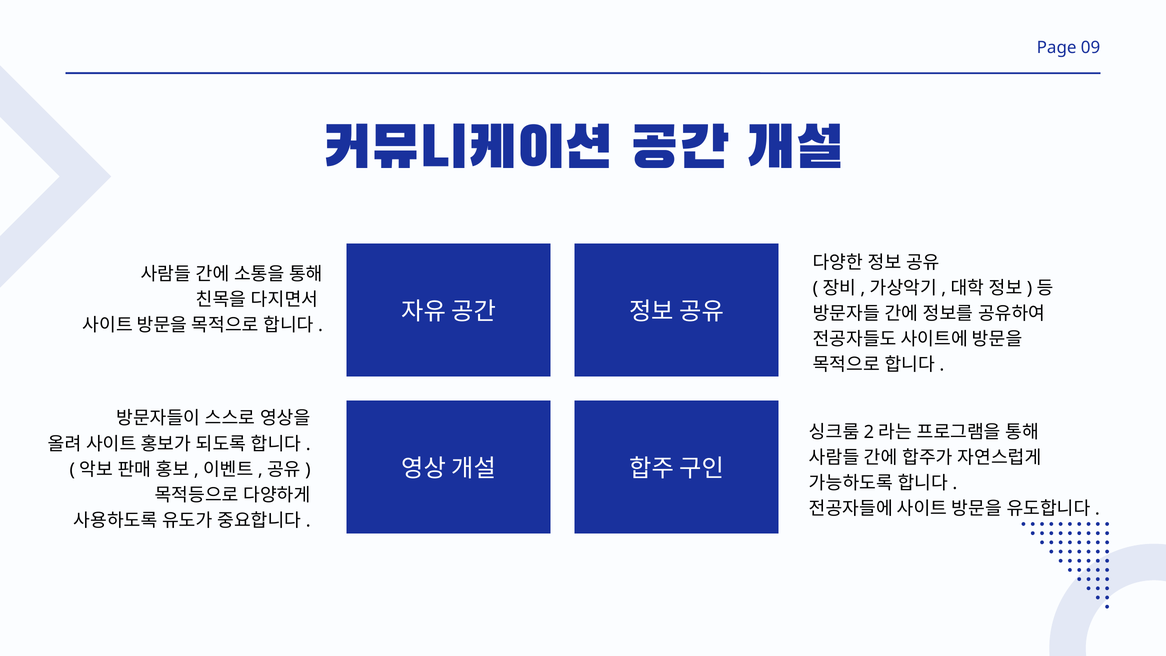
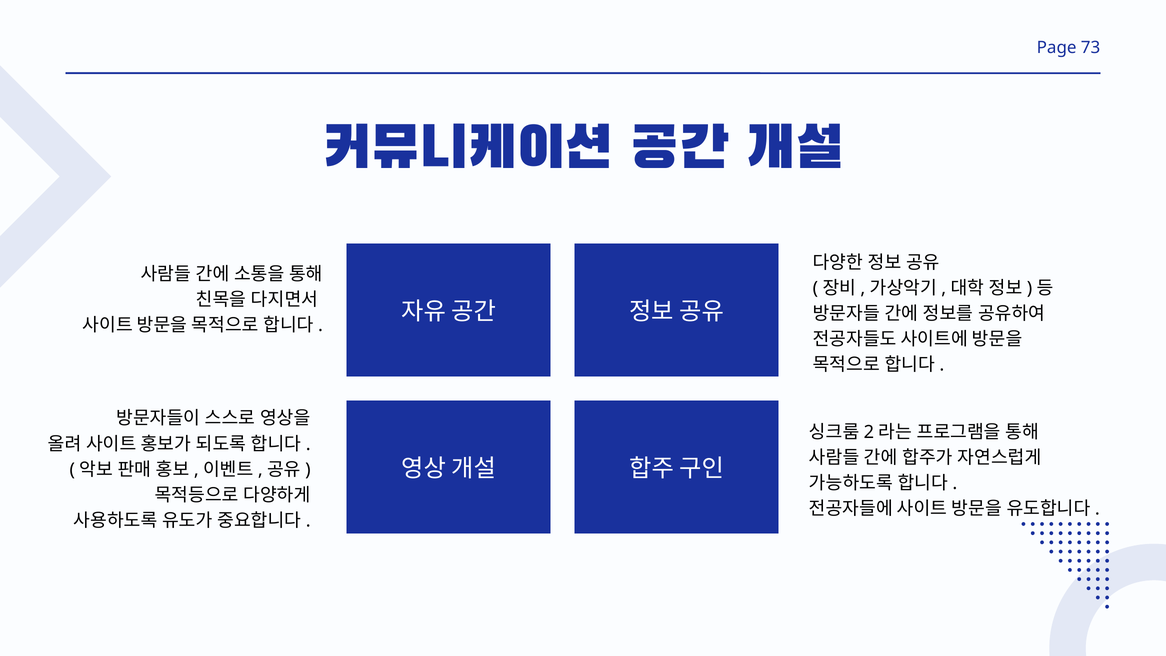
09: 09 -> 73 (1091, 47)
